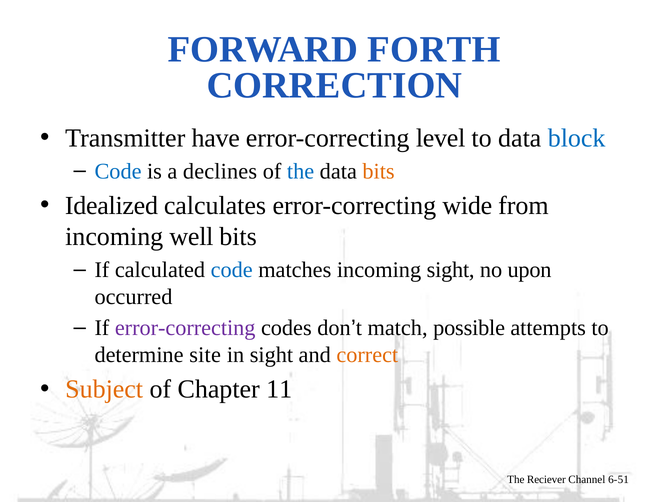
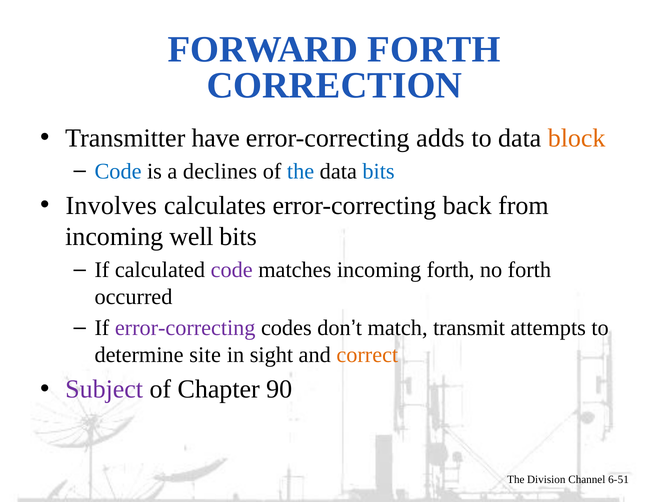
level: level -> adds (440, 138)
block colour: blue -> orange (577, 138)
bits colour: orange -> blue (379, 171)
Idealized: Idealized -> Involves (111, 206)
wide: wide -> back (467, 206)
code colour: blue -> purple (232, 270)
incoming sight: sight -> forth (451, 270)
no upon: upon -> forth (529, 270)
possible: possible -> transmit (469, 328)
Subject colour: orange -> purple (104, 389)
11: 11 -> 90 (279, 389)
Reciever: Reciever -> Division (546, 479)
